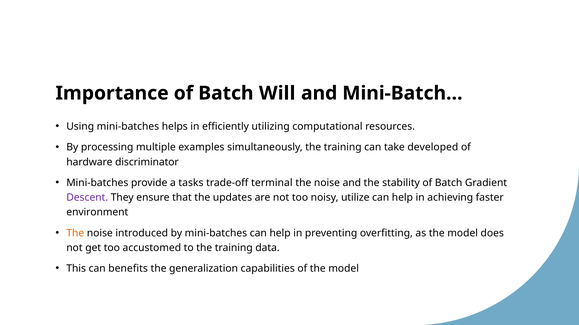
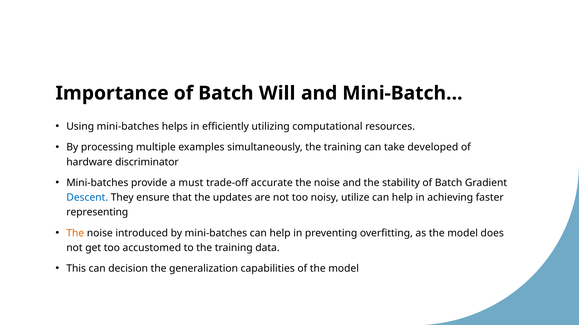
tasks: tasks -> must (191, 183)
terminal: terminal -> accurate (272, 183)
Descent colour: purple -> blue (87, 198)
environment: environment -> representing (97, 213)
benefits: benefits -> decision (128, 269)
